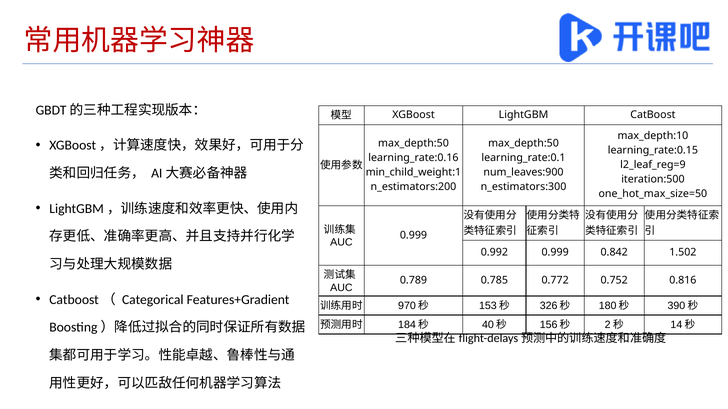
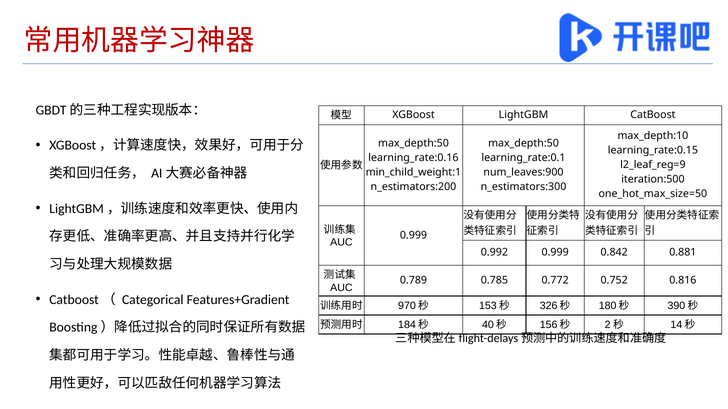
1.502: 1.502 -> 0.881 (683, 253)
